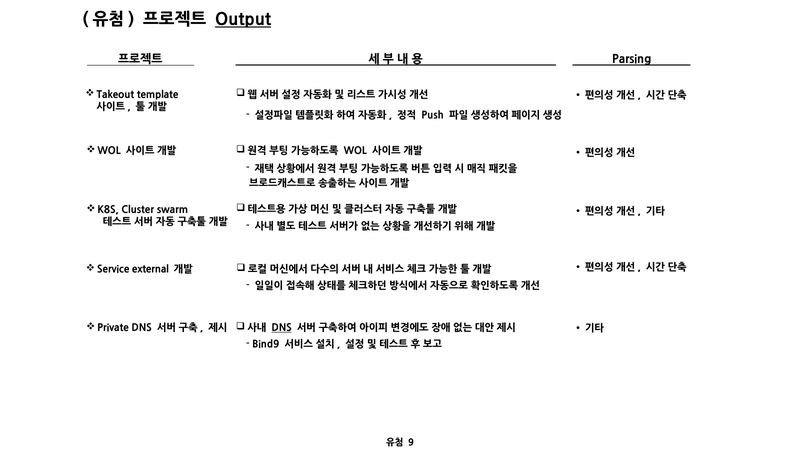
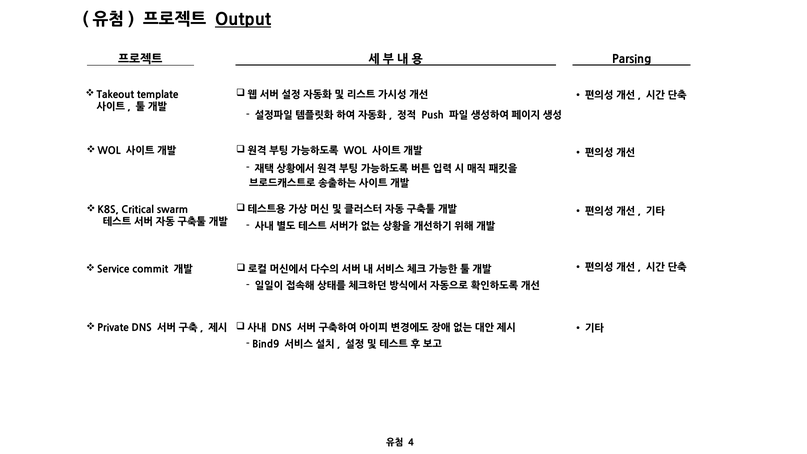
Cluster: Cluster -> Critical (138, 210)
external: external -> commit (150, 269)
DNS underline: present -> none (282, 328)
9: 9 -> 4 (411, 443)
